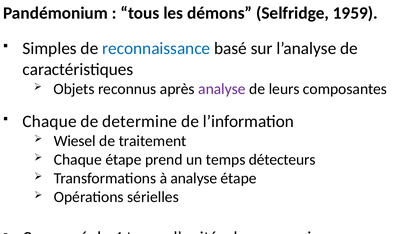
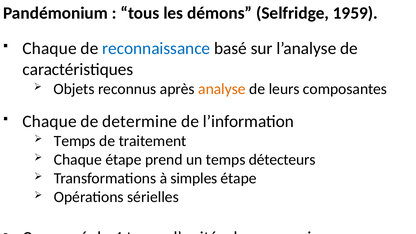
Simples: Simples -> Chaque (50, 49)
analyse colour: purple -> orange (222, 89)
Wiesel: Wiesel -> Temps (75, 141)
à analyse: analyse -> simples (194, 178)
